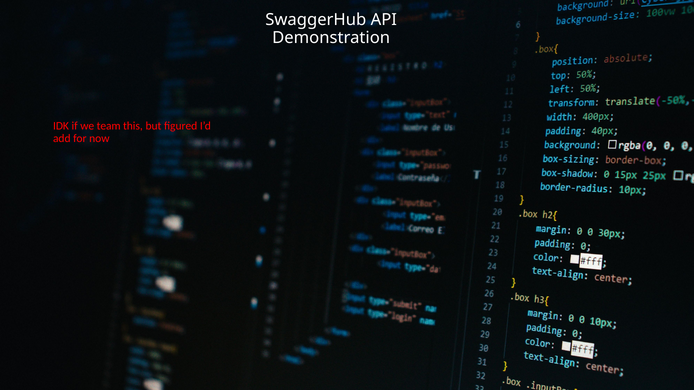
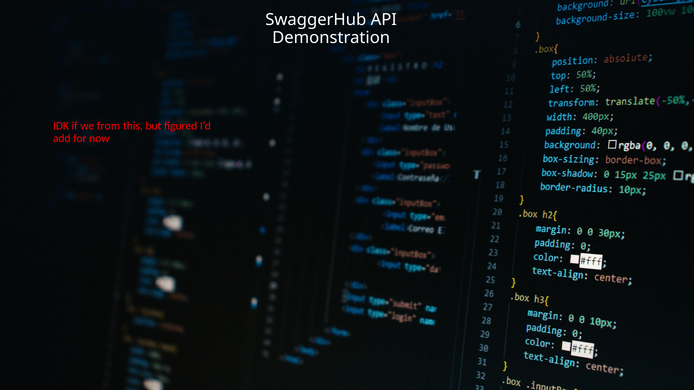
team: team -> from (109, 126)
